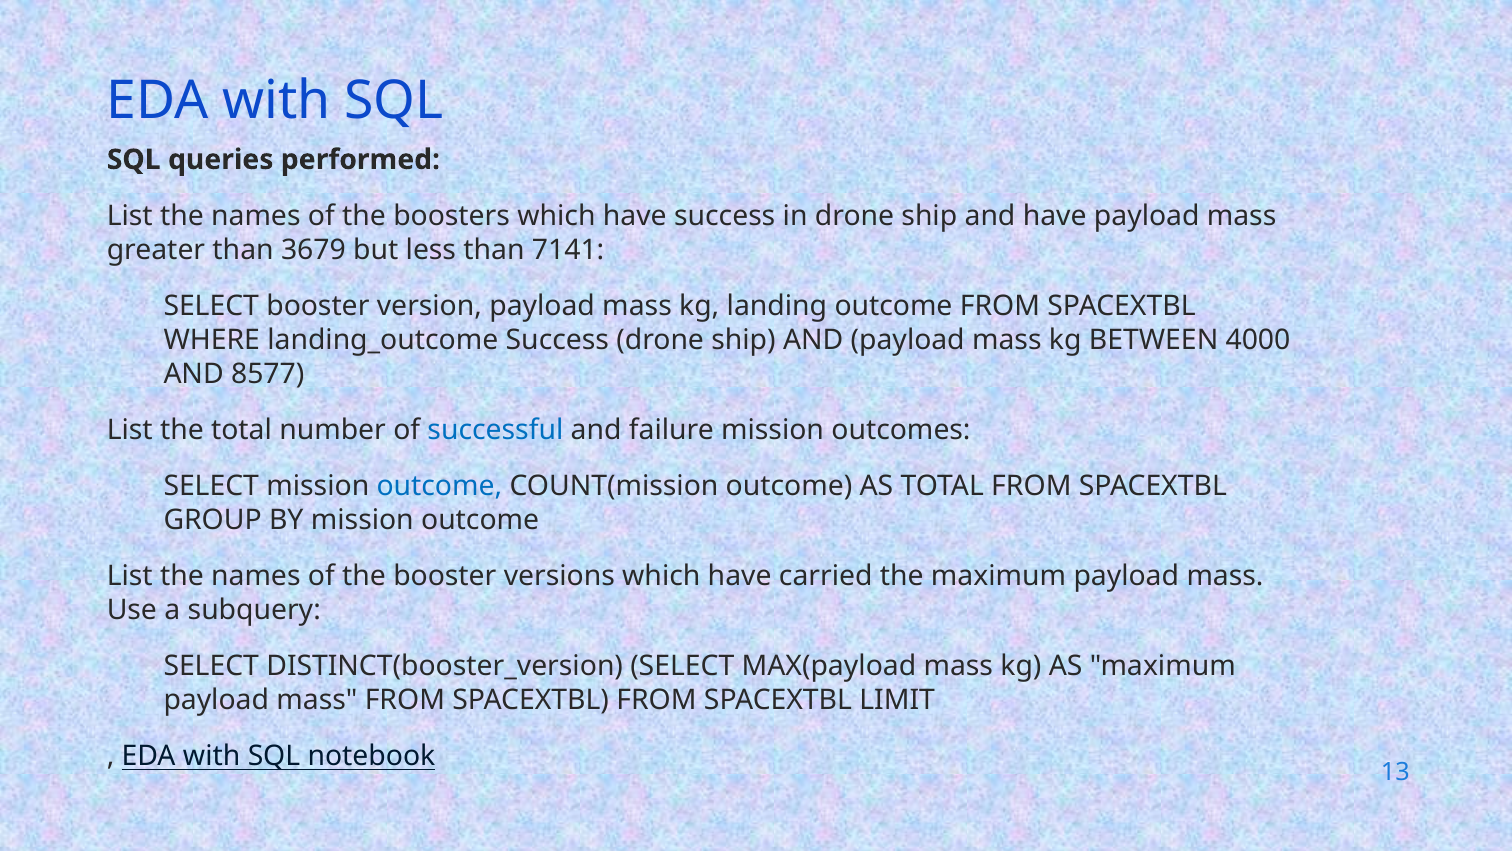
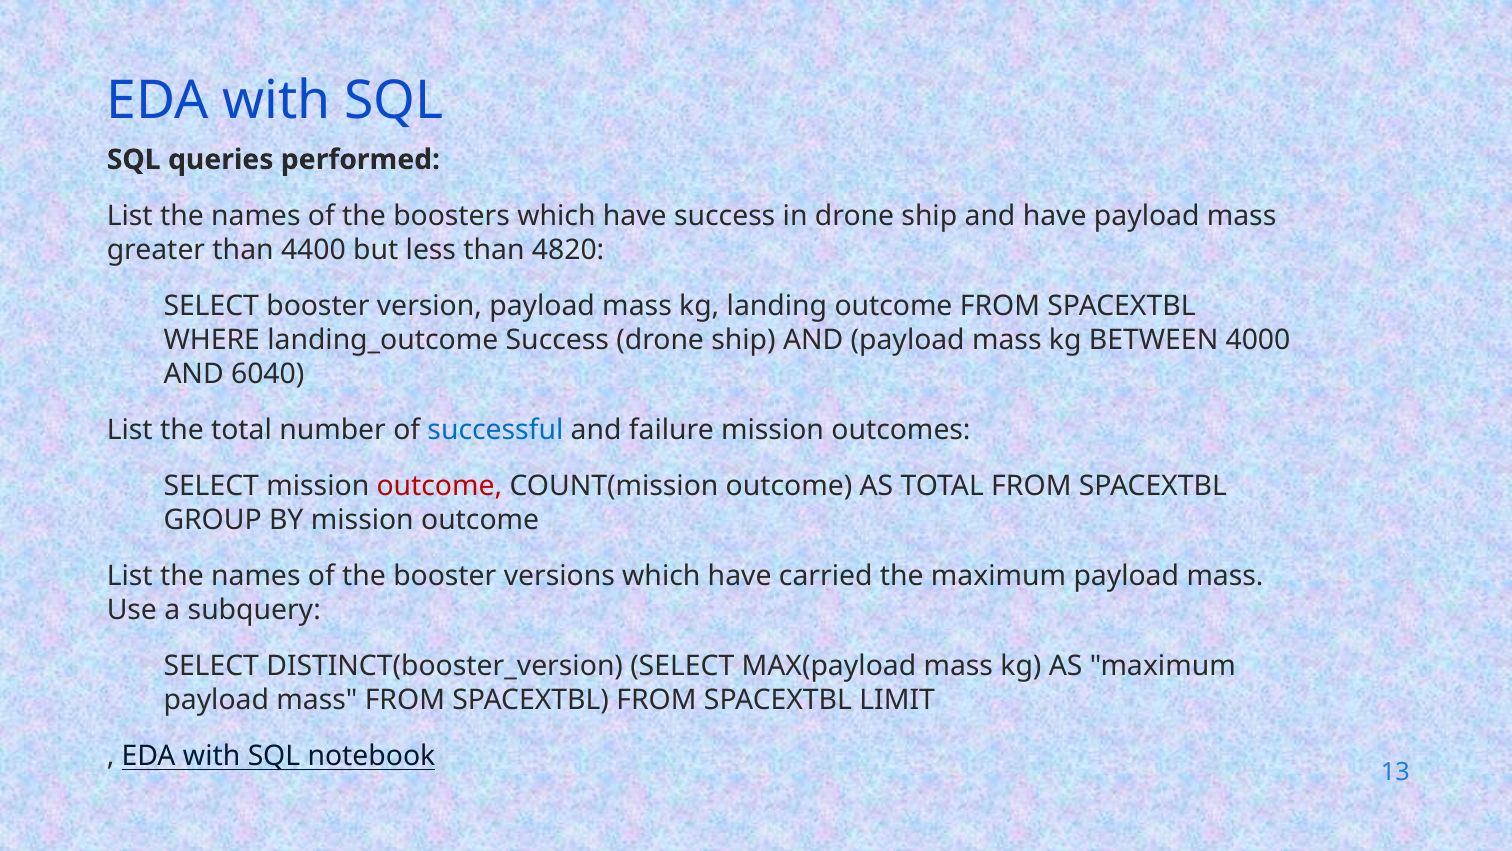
3679: 3679 -> 4400 (313, 250)
7141: 7141 -> 4820 (568, 250)
8577: 8577 -> 6040 (268, 374)
outcome colour: blue -> red (439, 486)
